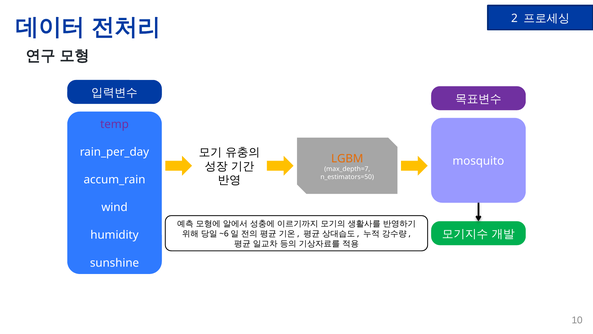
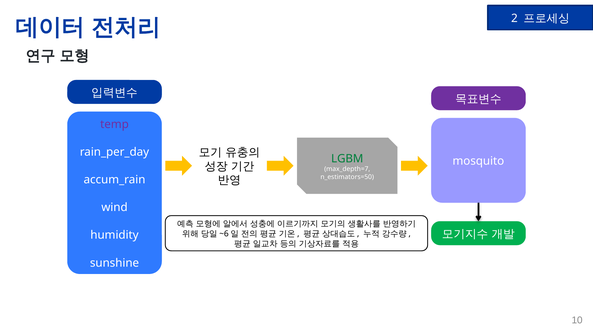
LGBM colour: orange -> green (347, 158)
